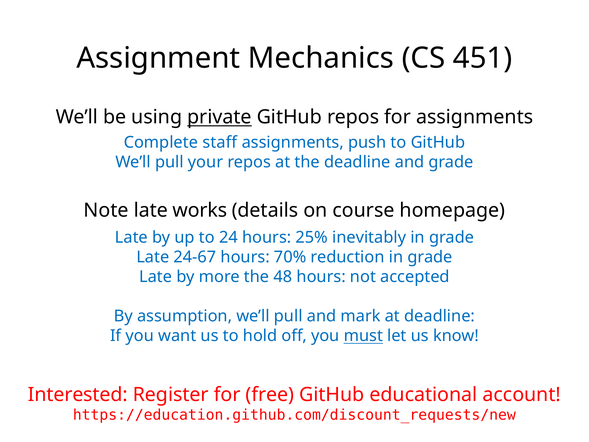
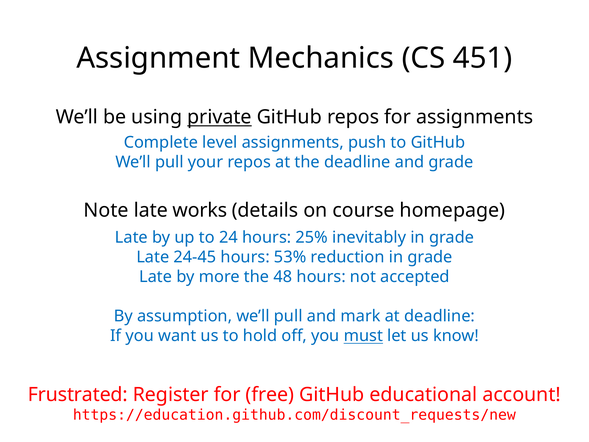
staff: staff -> level (220, 142)
24-67: 24-67 -> 24-45 (195, 257)
70%: 70% -> 53% (290, 257)
Interested: Interested -> Frustrated (78, 394)
